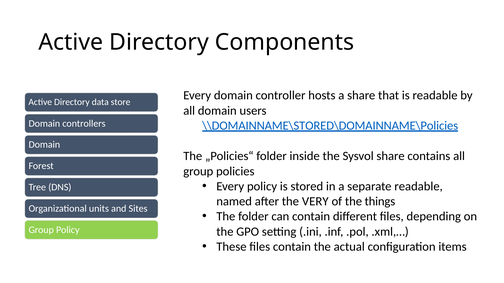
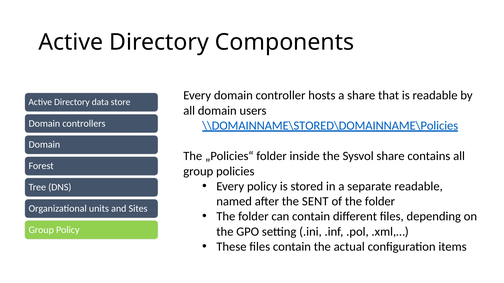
VERY: VERY -> SENT (315, 202)
of the things: things -> folder (380, 202)
